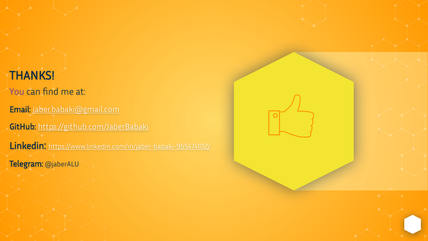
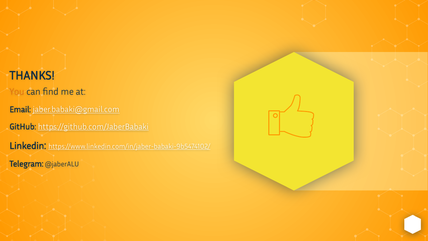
You colour: purple -> orange (17, 92)
